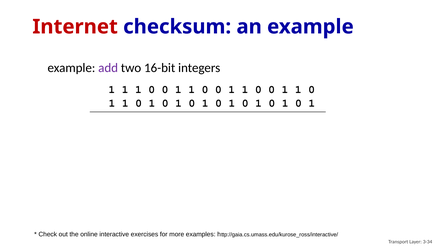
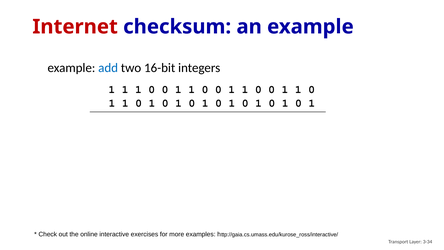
add colour: purple -> blue (108, 68)
